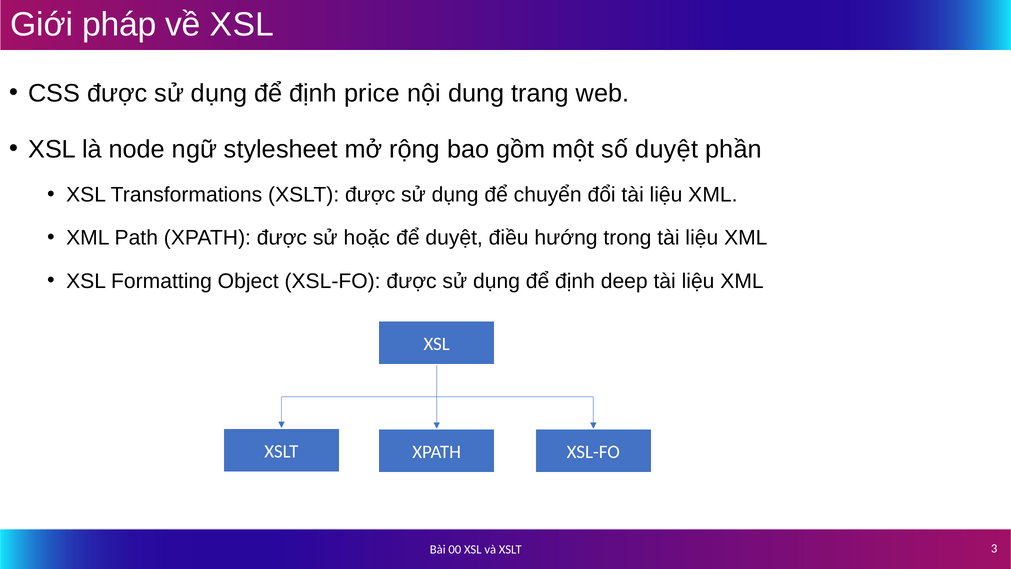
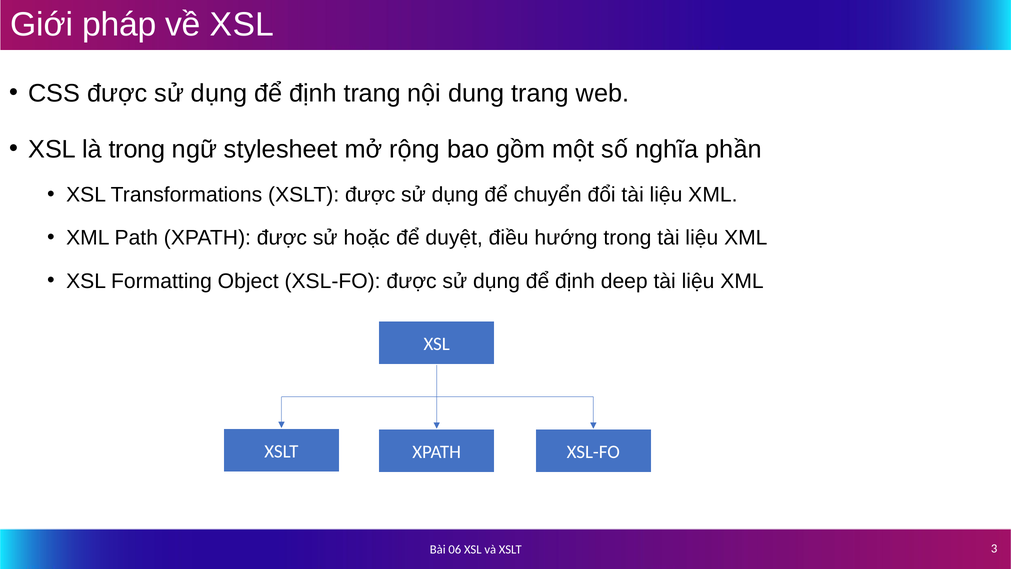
định price: price -> trang (372, 93)
là node: node -> trong (137, 149)
số duyệt: duyệt -> nghĩa (667, 149)
00: 00 -> 06 (455, 549)
